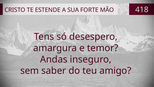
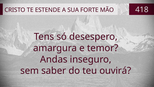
amigo: amigo -> ouvirá (115, 70)
